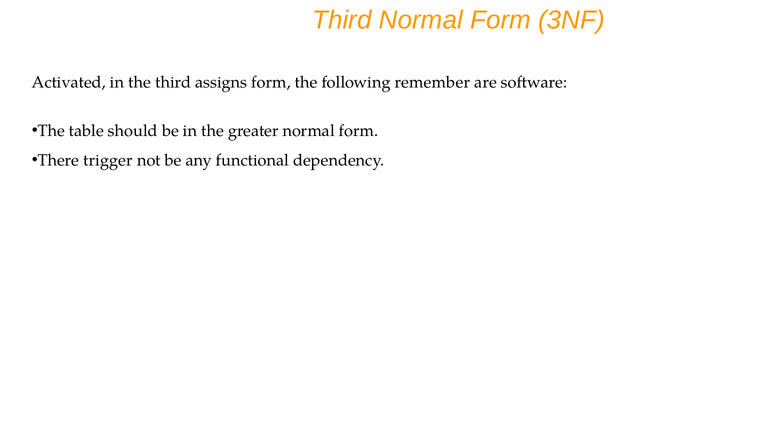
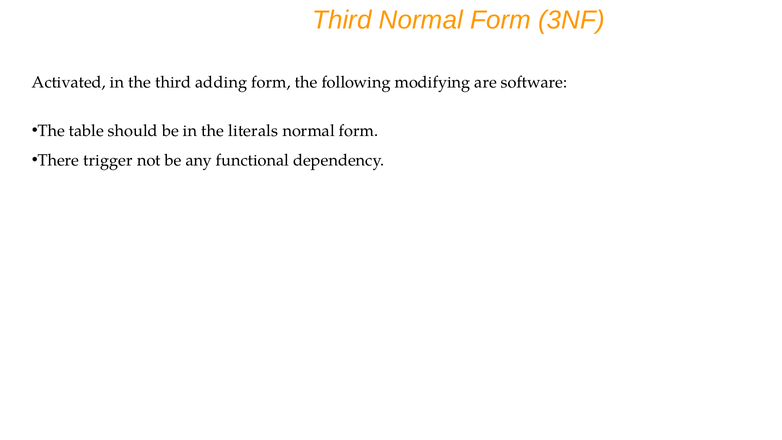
assigns: assigns -> adding (221, 82)
remember: remember -> modifying (433, 82)
greater: greater -> literals (253, 131)
